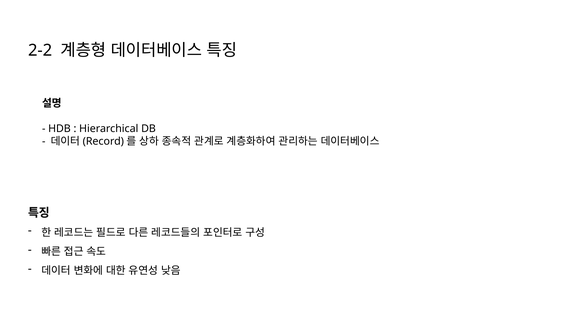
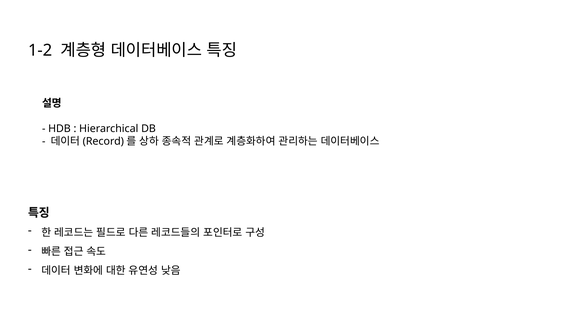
2-2: 2-2 -> 1-2 (40, 50)
